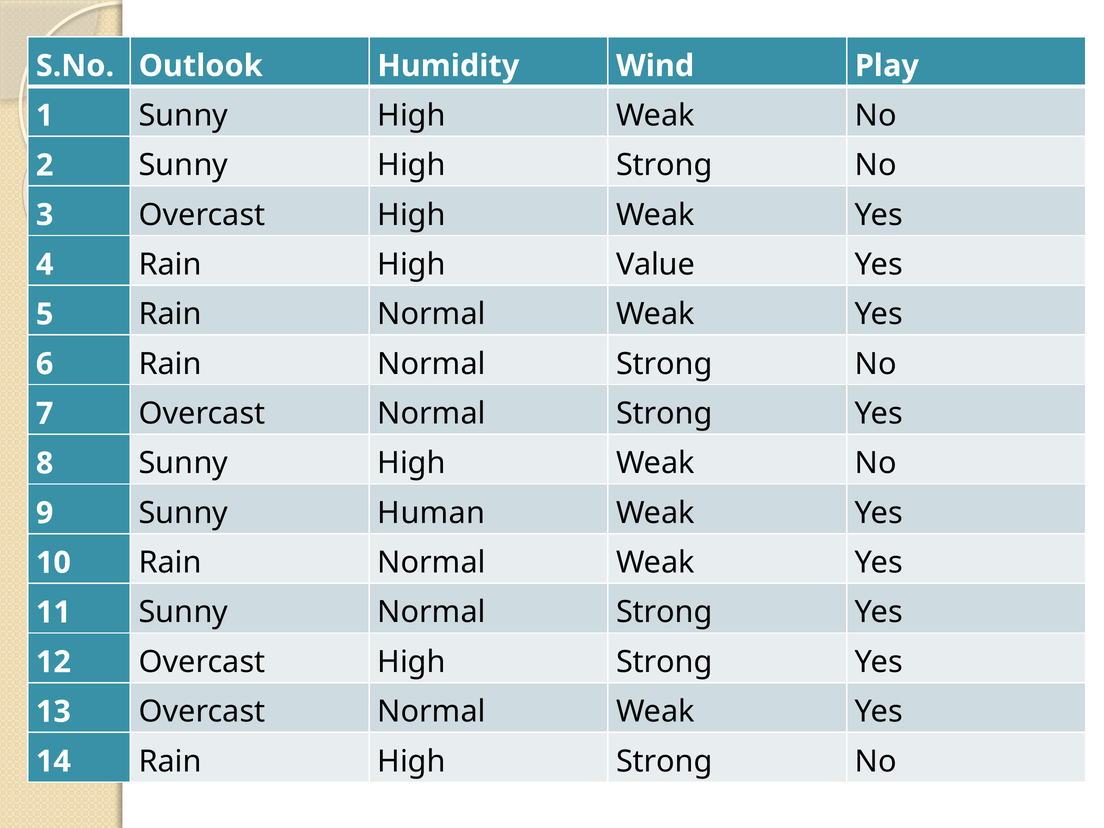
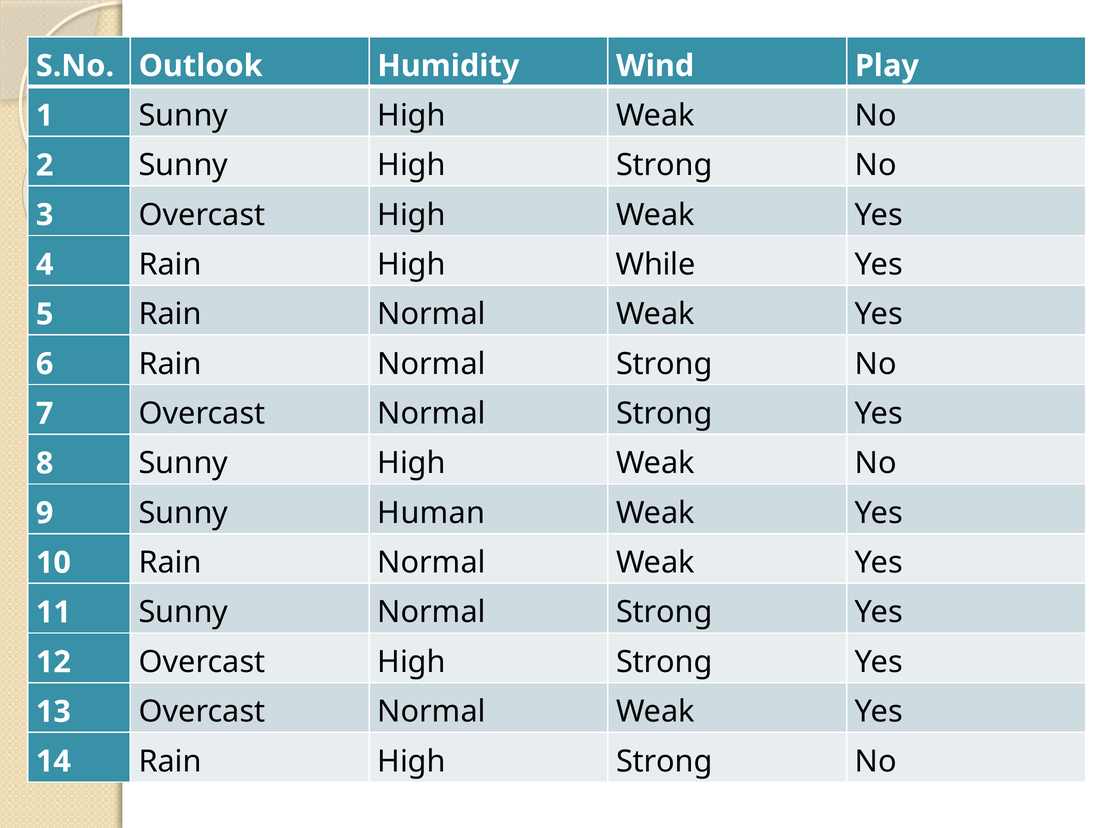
Value: Value -> While (656, 265)
